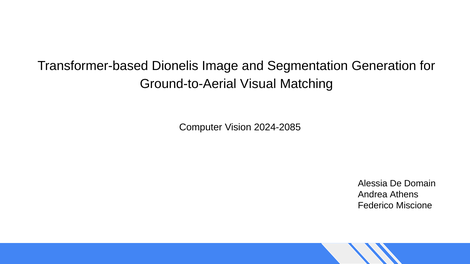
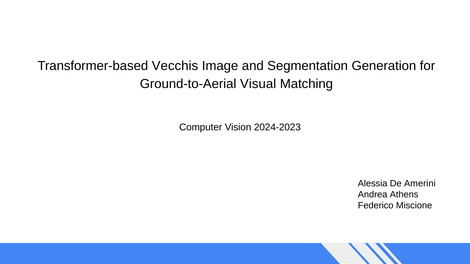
Dionelis: Dionelis -> Vecchis (175, 66)
2024-2085: 2024-2085 -> 2024-2023 (277, 128)
Domain: Domain -> Amerini (420, 184)
